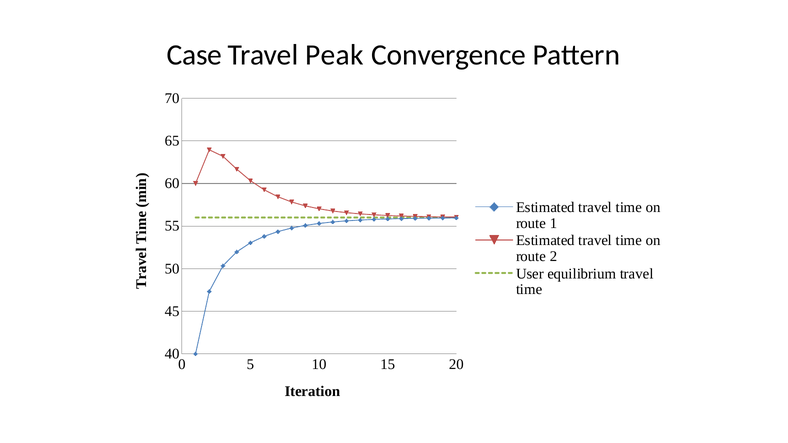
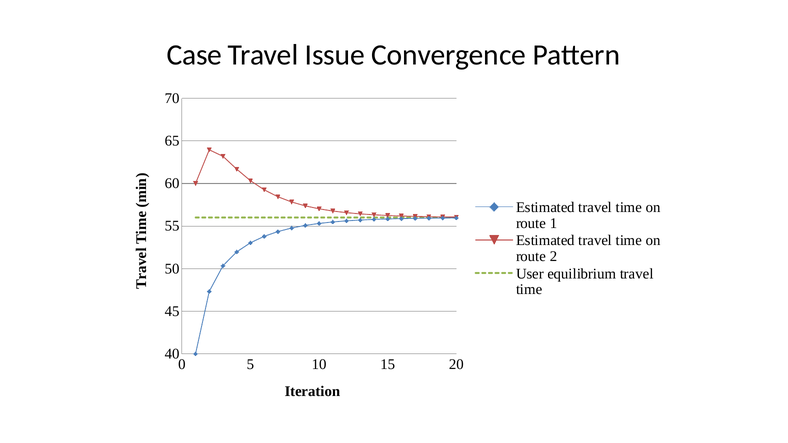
Peak: Peak -> Issue (335, 55)
